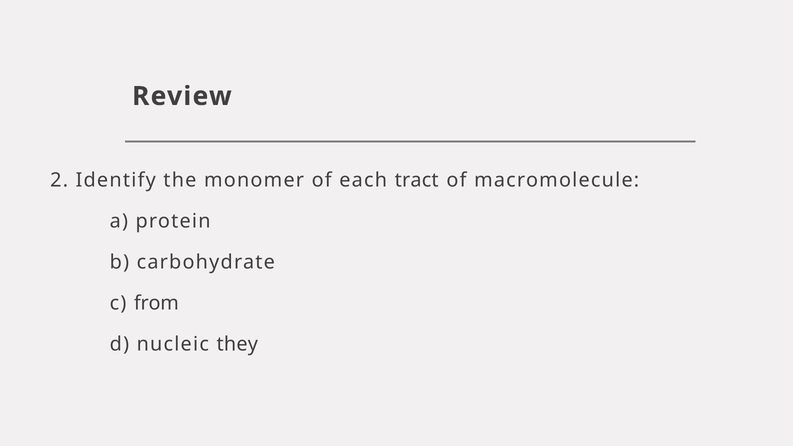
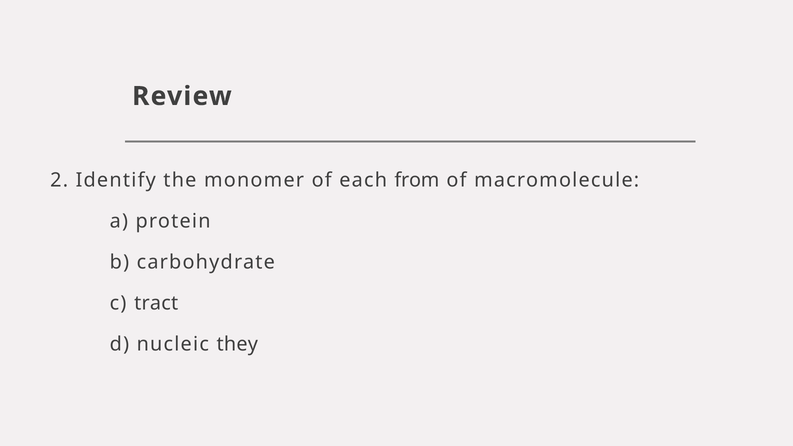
tract: tract -> from (417, 180)
from: from -> tract (156, 303)
